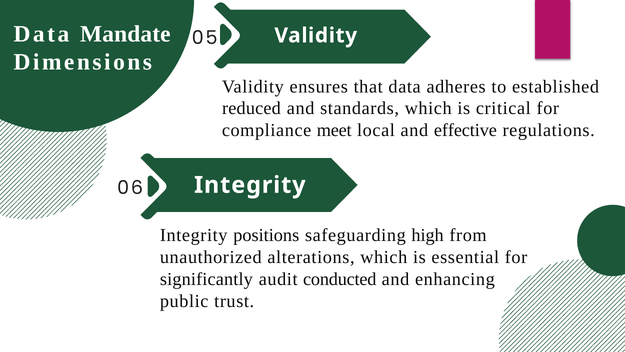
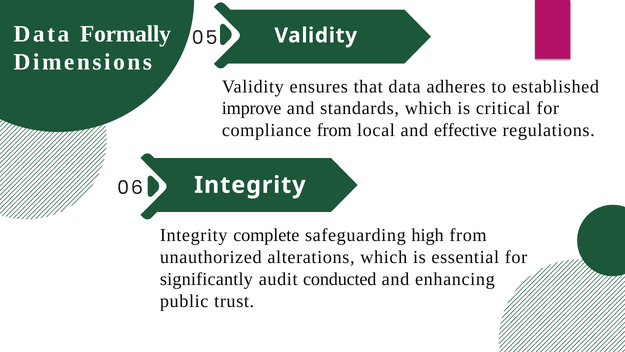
Mandate: Mandate -> Formally (125, 34)
reduced: reduced -> improve (252, 108)
compliance meet: meet -> from (334, 130)
positions: positions -> complete (266, 235)
